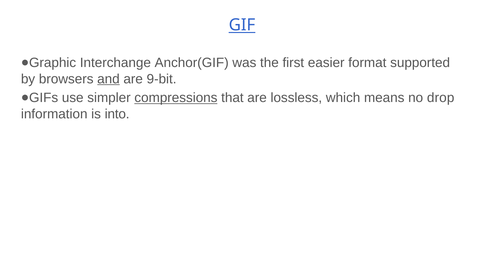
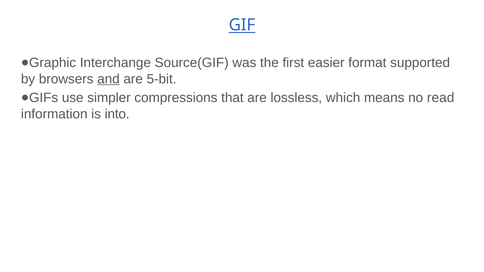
Anchor(GIF: Anchor(GIF -> Source(GIF (192, 63)
9-bit: 9-bit -> 5-bit (162, 79)
compressions underline: present -> none (176, 98)
drop: drop -> read (441, 98)
